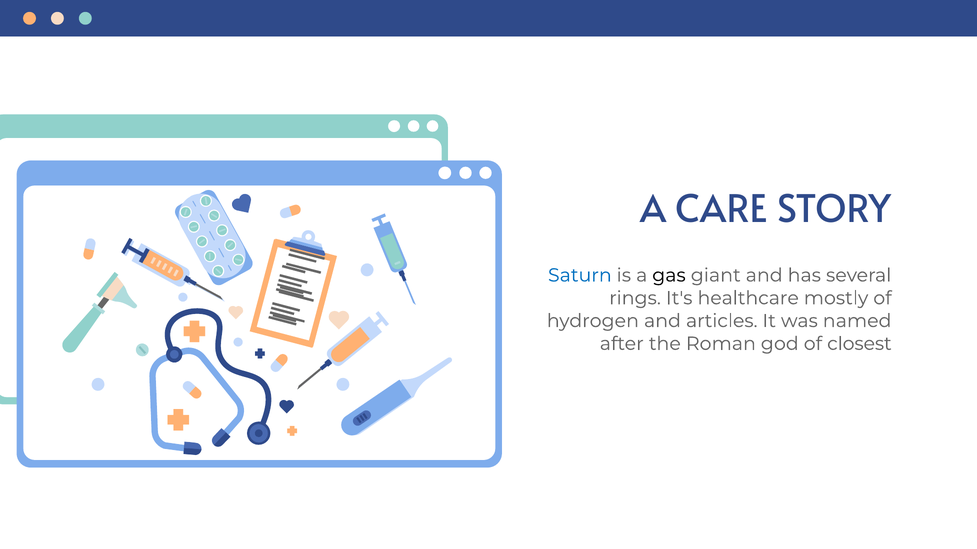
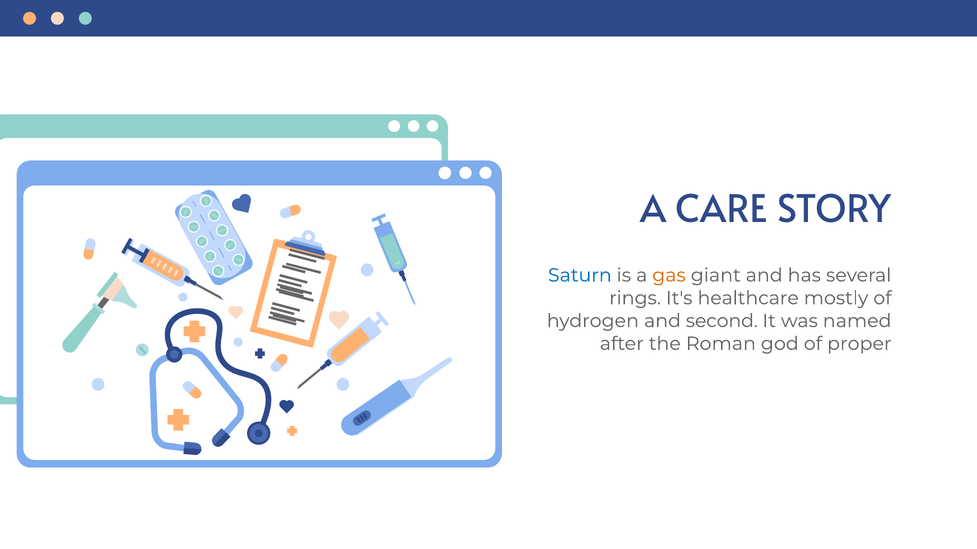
gas colour: black -> orange (669, 276)
articles: articles -> second (722, 321)
closest: closest -> proper (859, 344)
